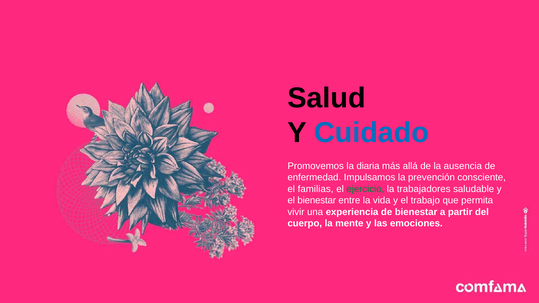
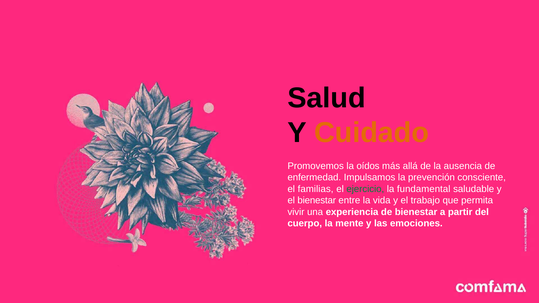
Cuidado colour: blue -> orange (372, 133)
diaria: diaria -> oídos (368, 166)
trabajadores: trabajadores -> fundamental (424, 189)
